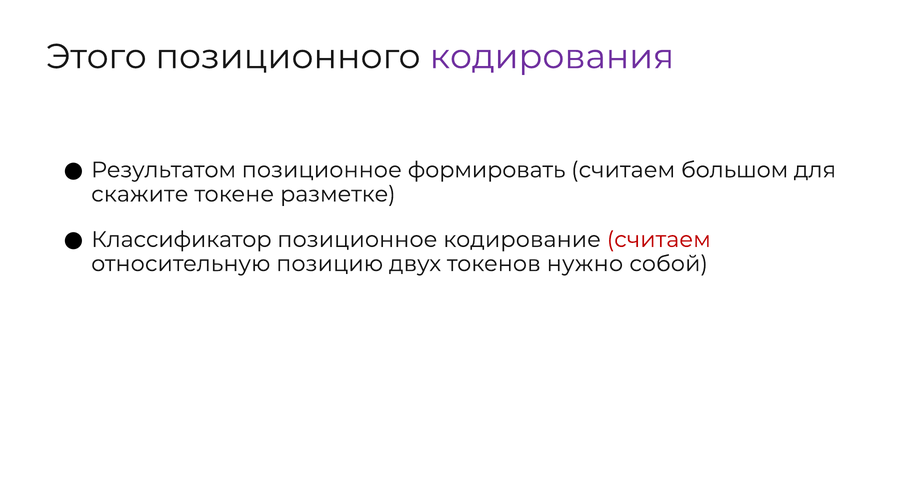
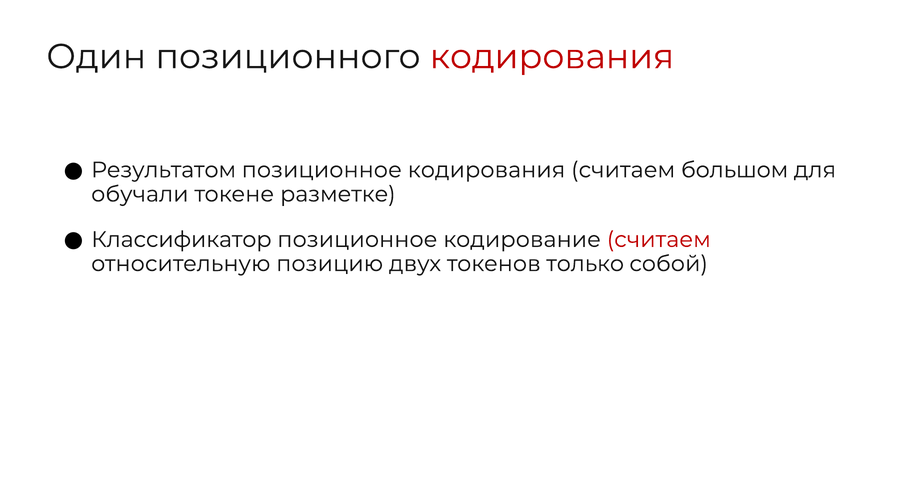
Этого: Этого -> Один (96, 57)
кодирования colour: purple -> red (552, 57)
позиционное формировать: формировать -> кодирования (487, 170)
скажите: скажите -> обучали (140, 194)
нужно: нужно -> только (585, 264)
